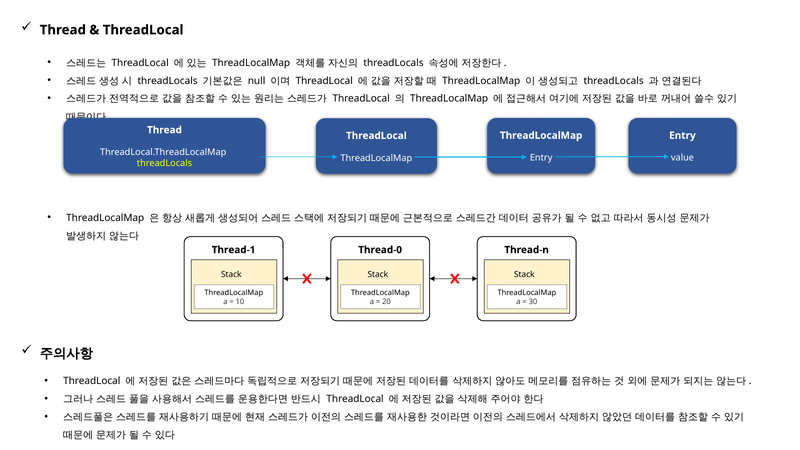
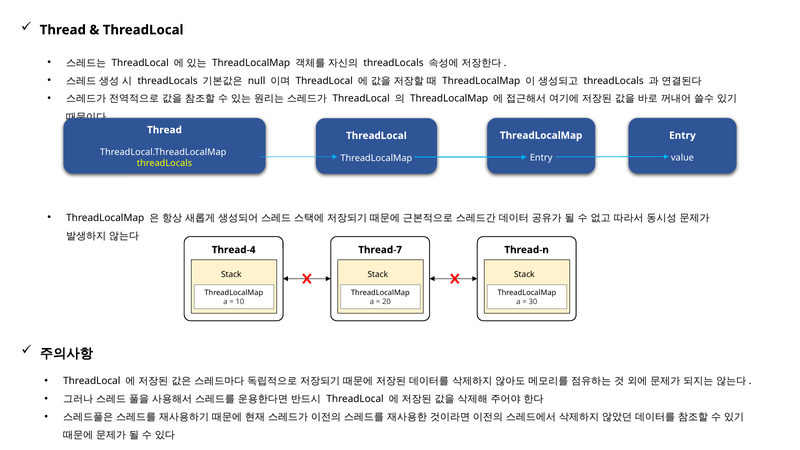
Thread-1: Thread-1 -> Thread-4 (234, 250)
Thread-0: Thread-0 -> Thread-7 (380, 250)
